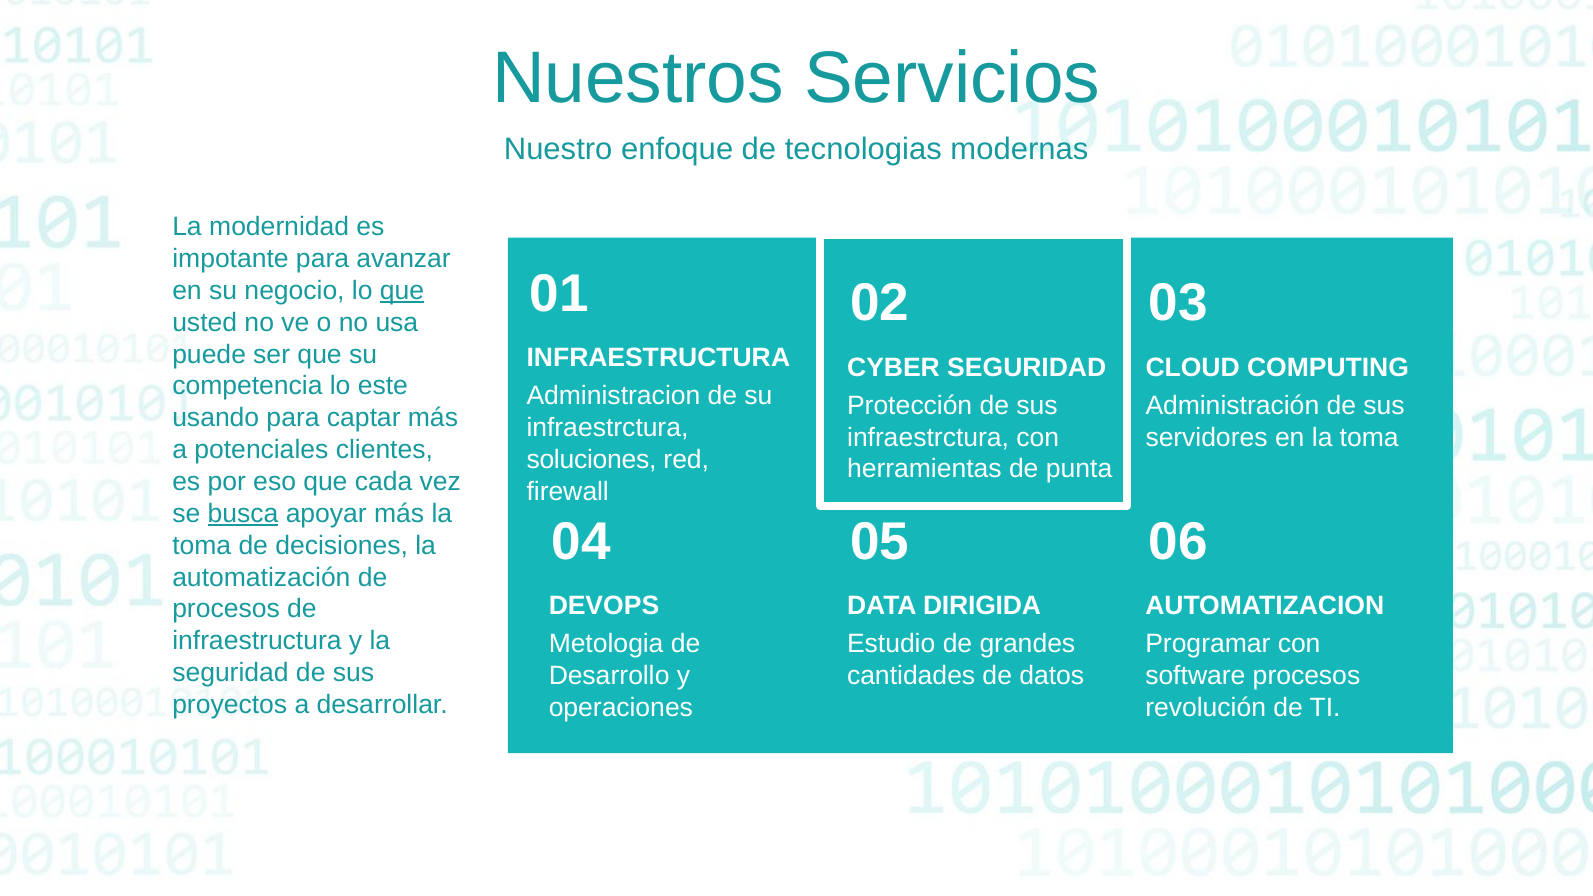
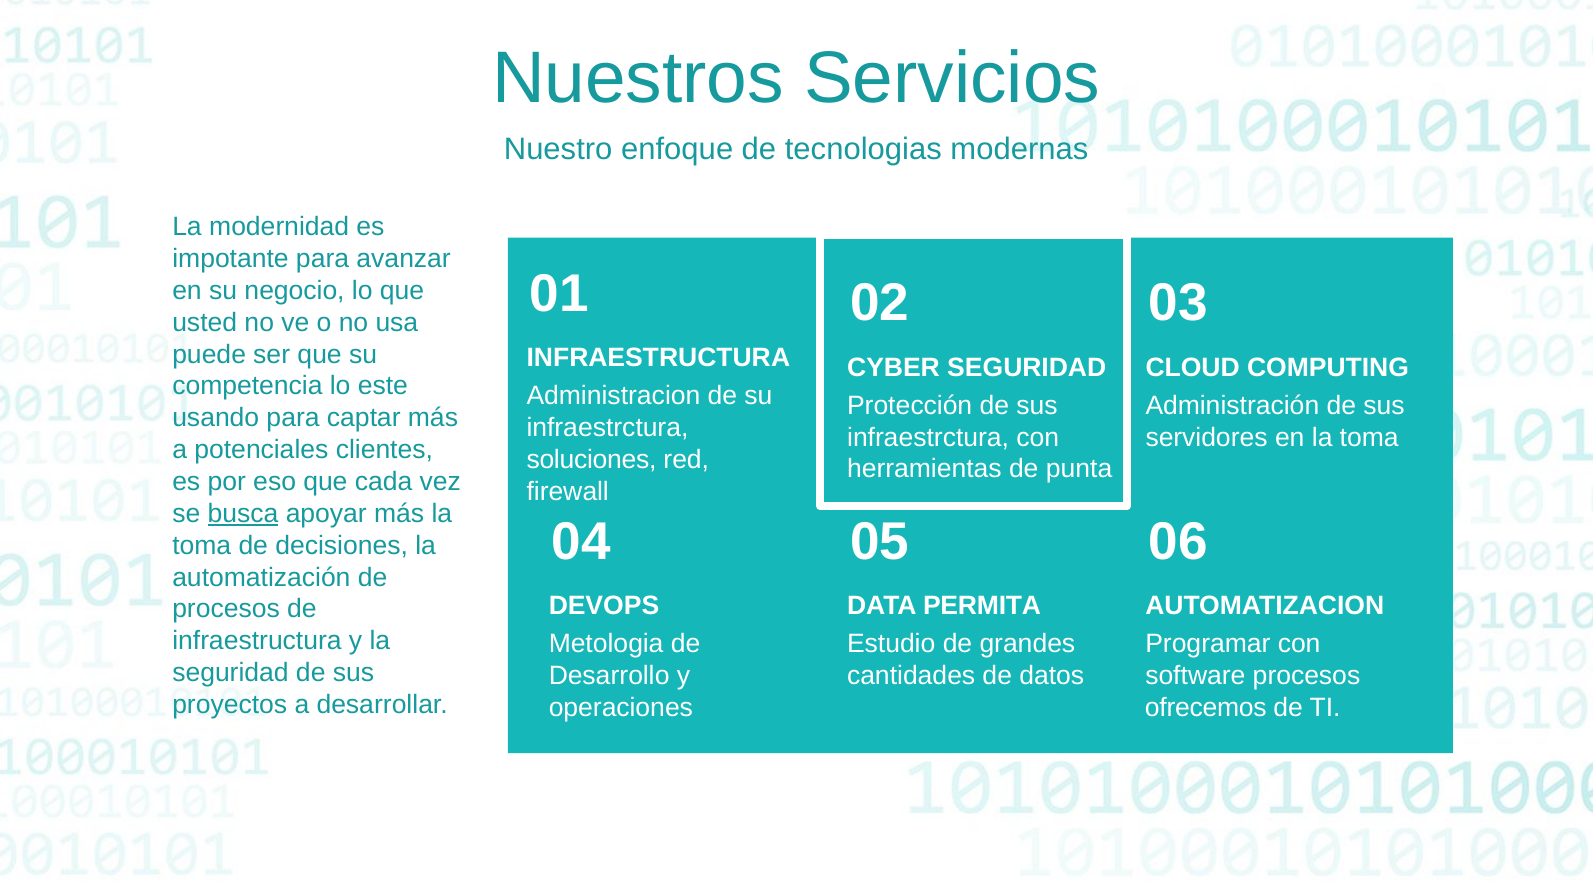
que underline: present -> none (402, 291)
DIRIGIDA: DIRIGIDA -> PERMITA (982, 606)
revolución: revolución -> ofrecemos (1206, 708)
